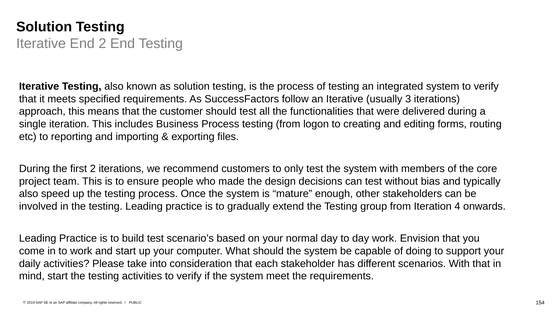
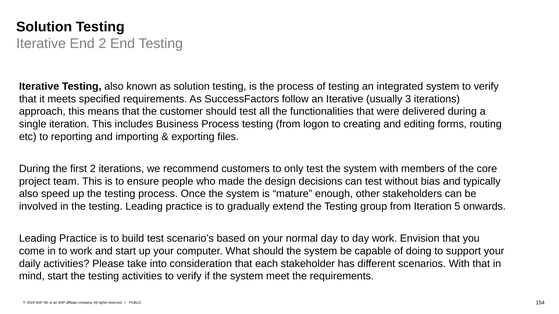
4: 4 -> 5 (457, 207)
